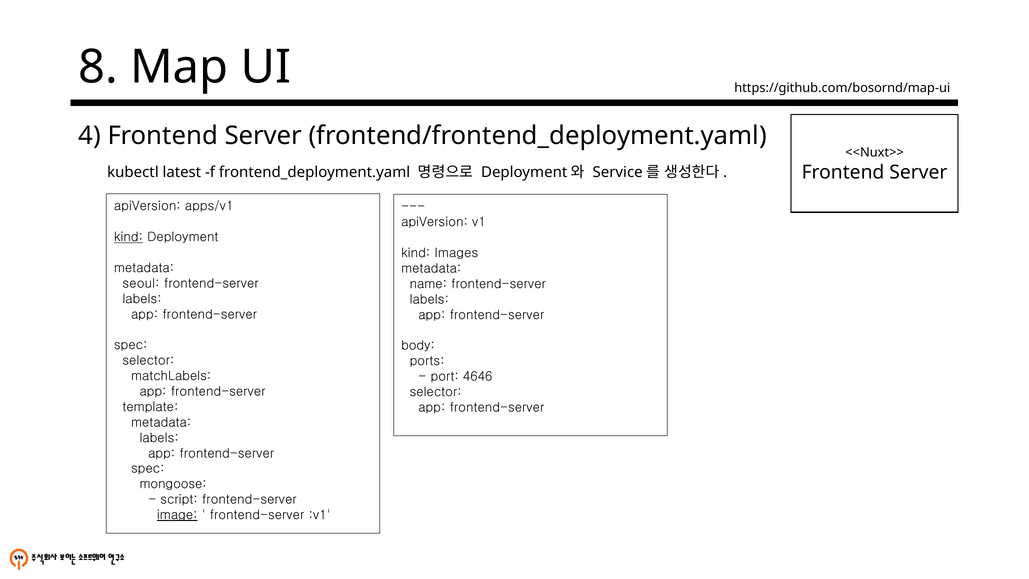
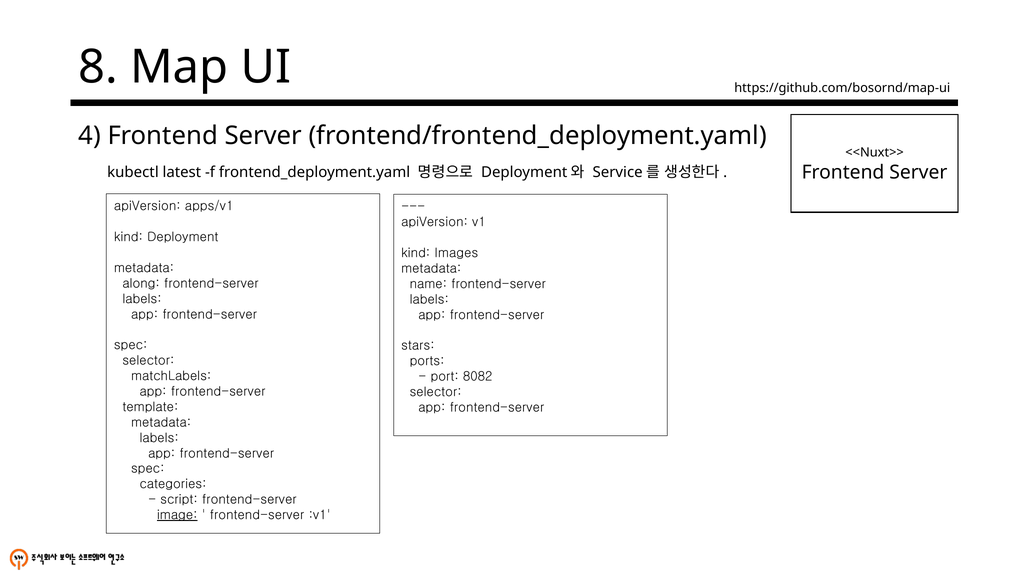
kind underline: present -> none (128, 237)
seoul: seoul -> along (141, 283)
body: body -> stars (418, 346)
4646: 4646 -> 8082 (478, 376)
mongoose: mongoose -> categories (173, 484)
